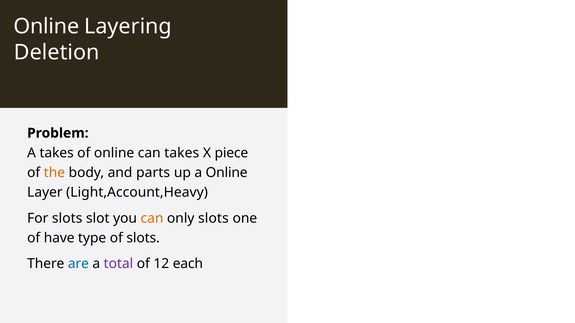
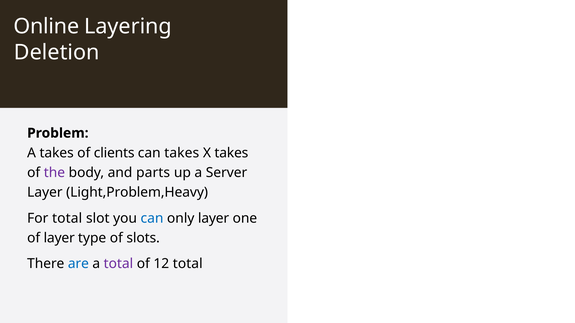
of online: online -> clients (114, 153)
X piece: piece -> takes (231, 153)
the colour: orange -> purple (54, 173)
a Online: Online -> Server (227, 173)
Light,Account,Heavy: Light,Account,Heavy -> Light,Problem,Heavy (137, 193)
For slots: slots -> total (67, 219)
can colour: orange -> blue (152, 219)
only slots: slots -> layer (214, 219)
of have: have -> layer (59, 238)
12 each: each -> total (188, 264)
